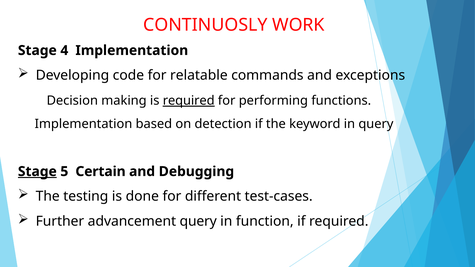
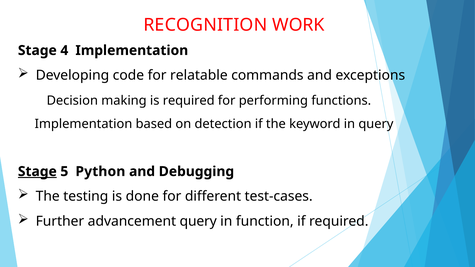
CONTINUOSLY: CONTINUOSLY -> RECOGNITION (205, 25)
required underline: present -> none (189, 101)
Certain: Certain -> Python (100, 172)
